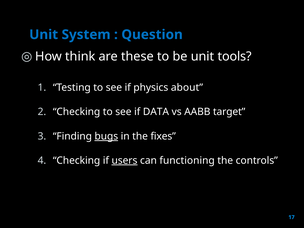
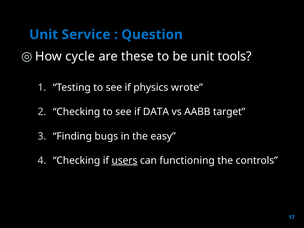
System: System -> Service (86, 35)
think: think -> cycle (80, 56)
about: about -> wrote (187, 88)
bugs underline: present -> none (106, 136)
fixes: fixes -> easy (163, 136)
